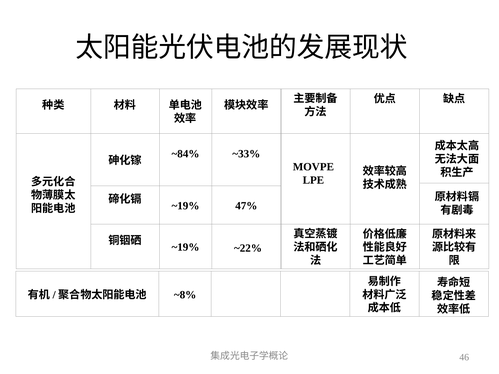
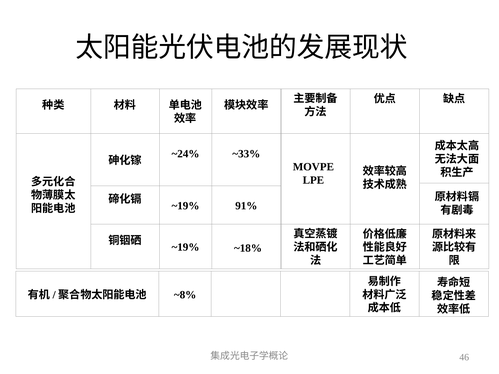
~84%: ~84% -> ~24% (186, 154)
47%: 47% -> 91% (246, 206)
~22%: ~22% -> ~18% (248, 248)
